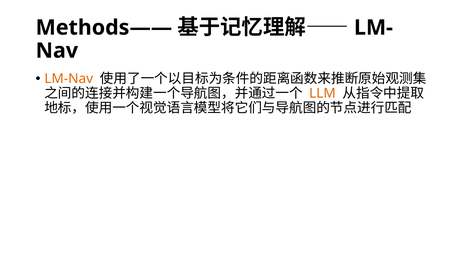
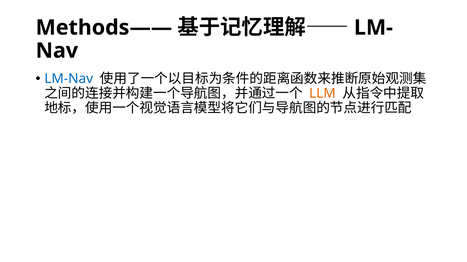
LM-Nav colour: orange -> blue (69, 79)
